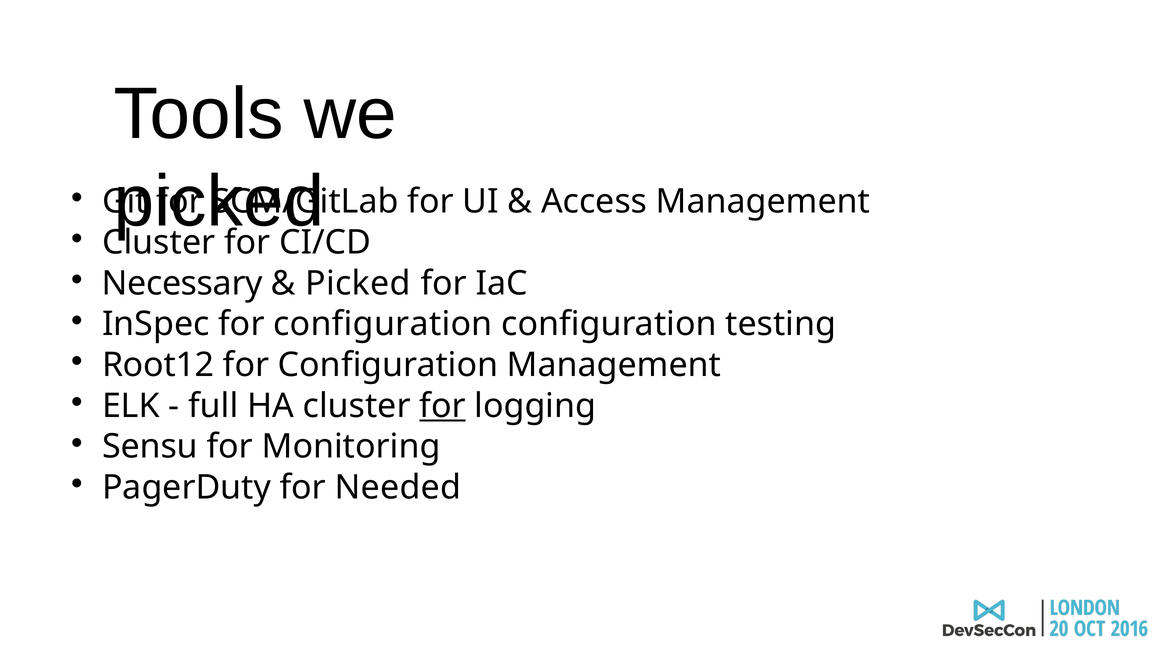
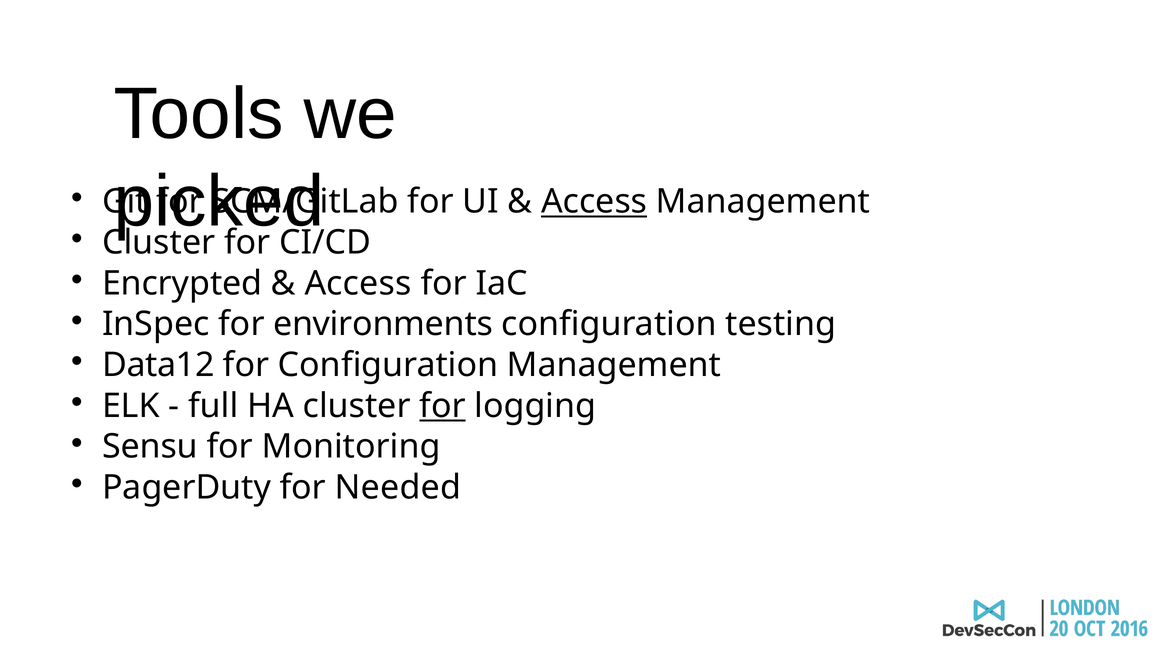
Access underline: none -> present (594, 202)
Necessary: Necessary -> Encrypted (182, 283)
Picked: Picked -> Access (358, 283)
InSpec for configuration: configuration -> environments (383, 324)
Root12: Root12 -> Data12 (158, 365)
